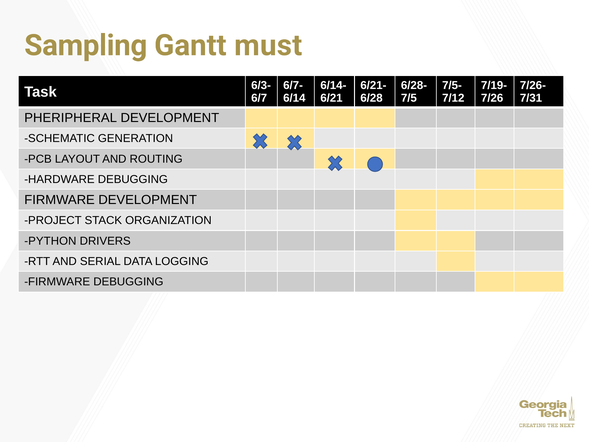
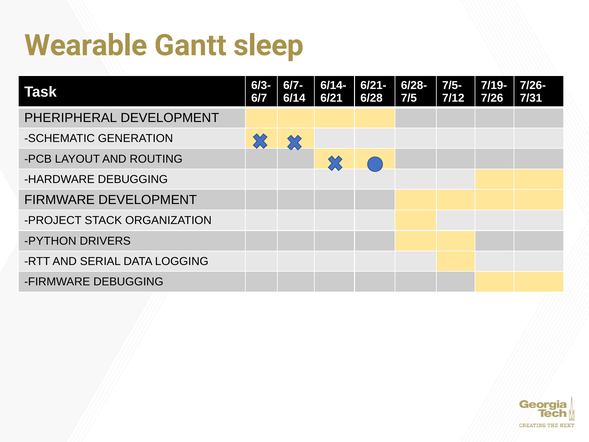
Sampling: Sampling -> Wearable (86, 45)
must: must -> sleep (268, 45)
